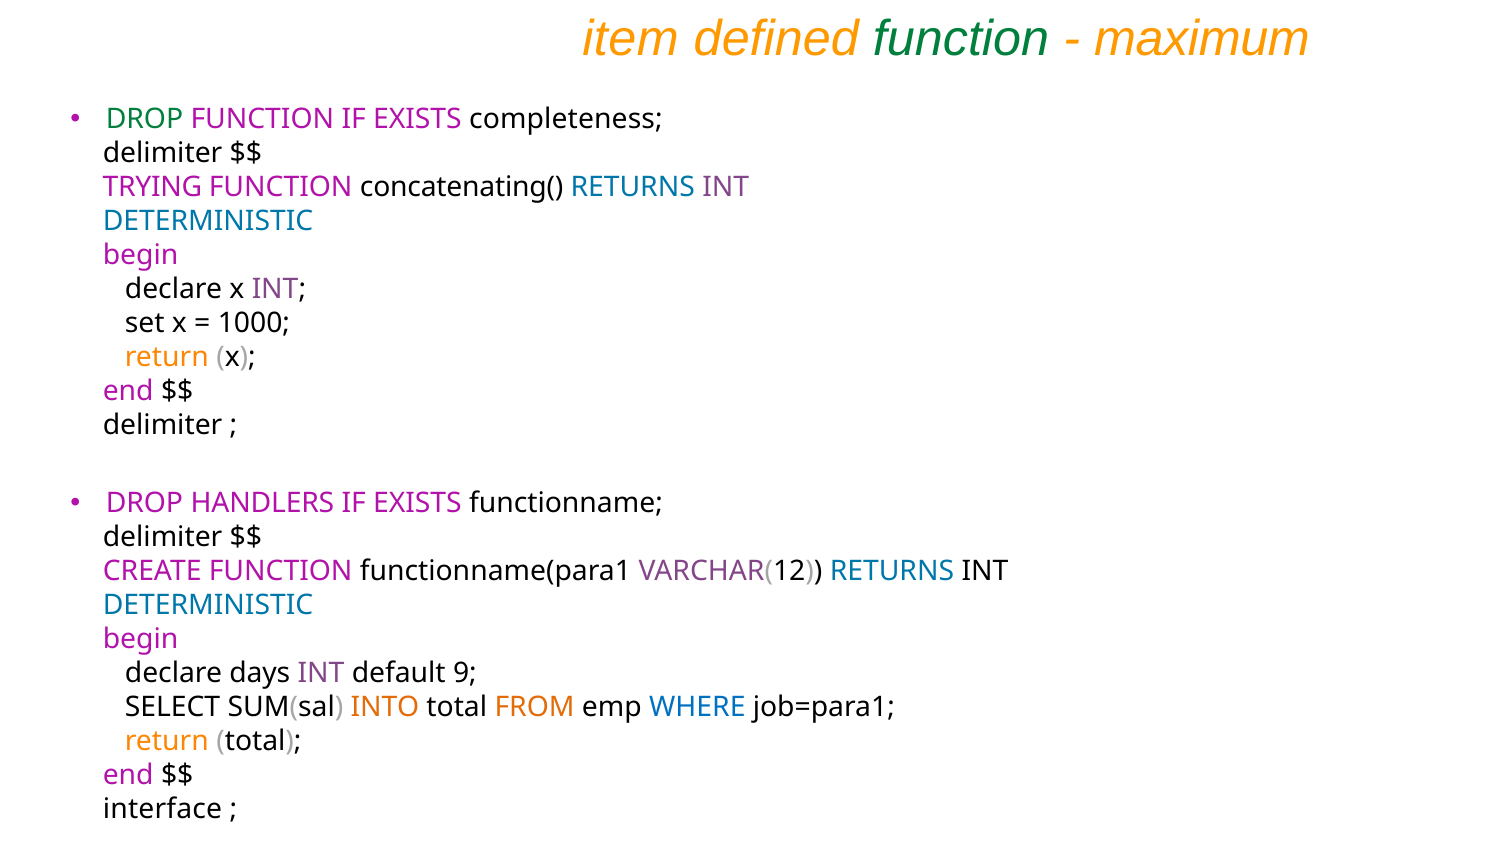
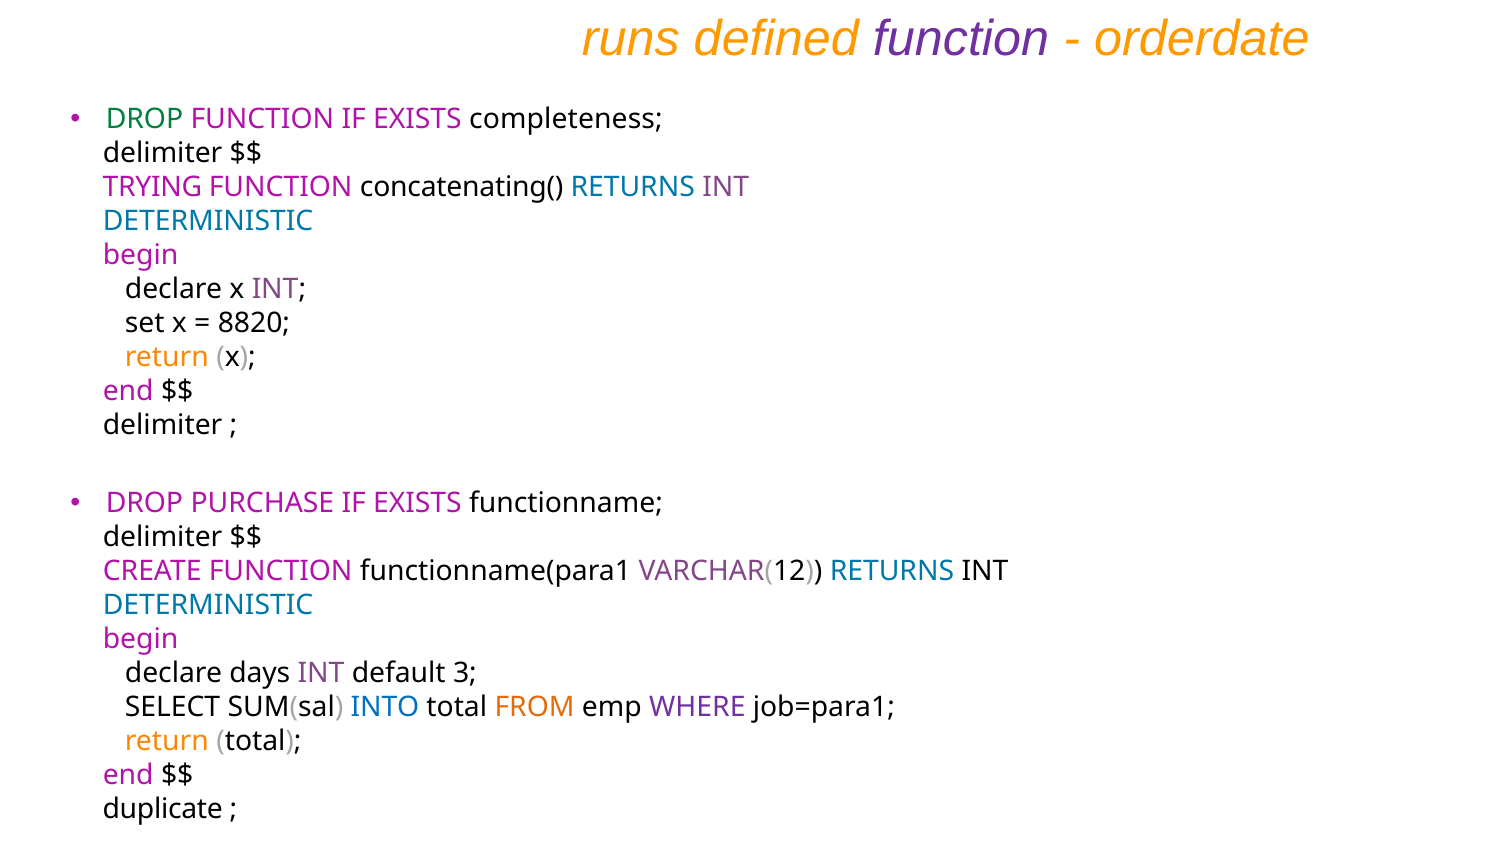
item: item -> runs (631, 39)
function colour: green -> purple (961, 39)
maximum: maximum -> orderdate (1202, 39)
1000: 1000 -> 8820 (254, 323)
HANDLERS: HANDLERS -> PURCHASE (262, 504)
9: 9 -> 3 (465, 673)
INTO colour: orange -> blue (385, 707)
WHERE colour: blue -> purple (697, 707)
interface: interface -> duplicate (163, 809)
